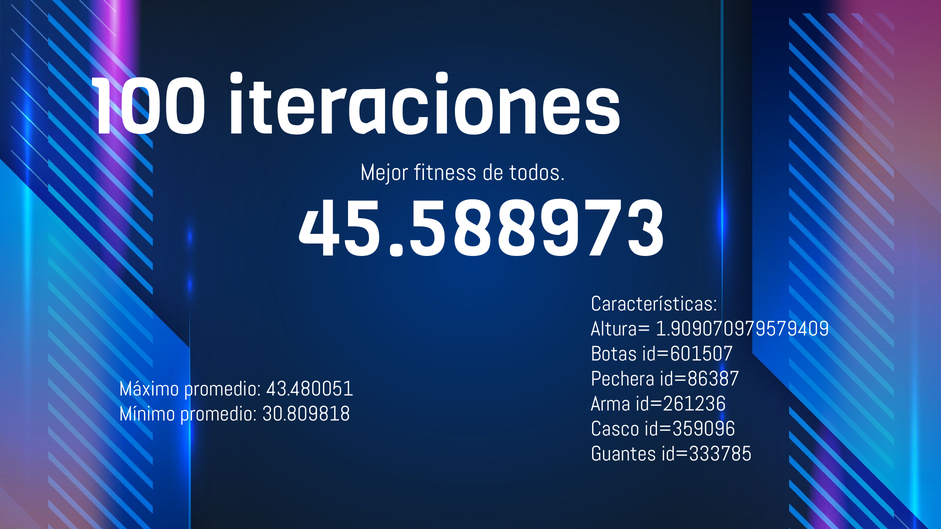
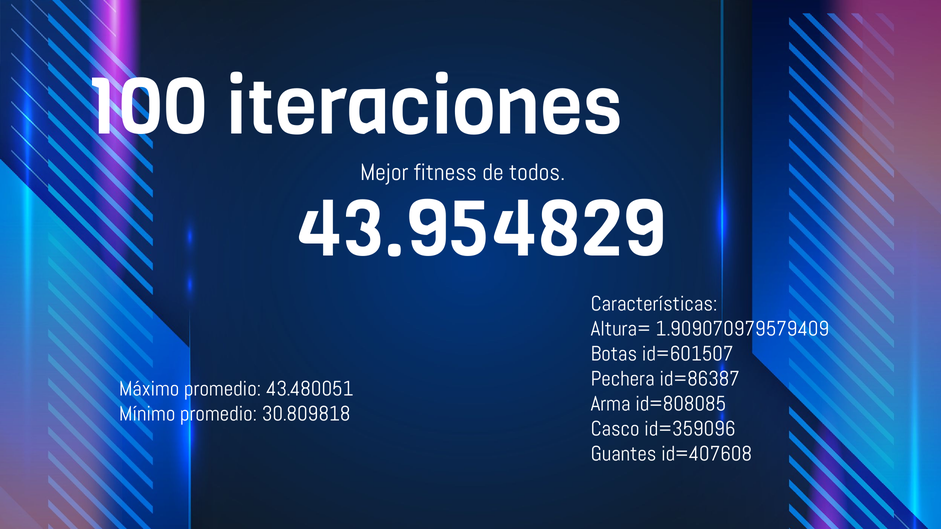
45.588973: 45.588973 -> 43.954829 (481, 230)
id=261236: id=261236 -> id=808085 (681, 404)
id=333785: id=333785 -> id=407608 (707, 454)
